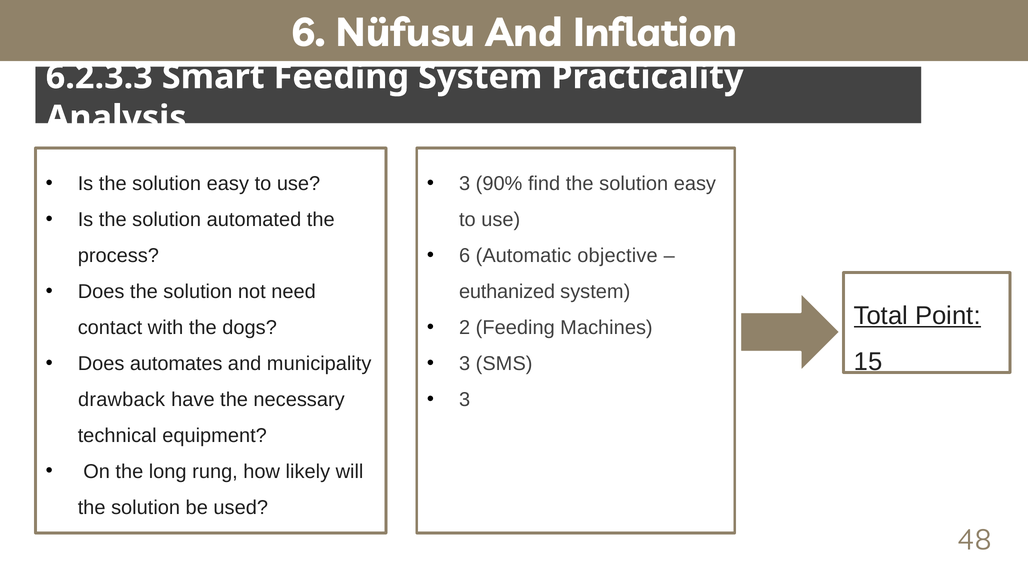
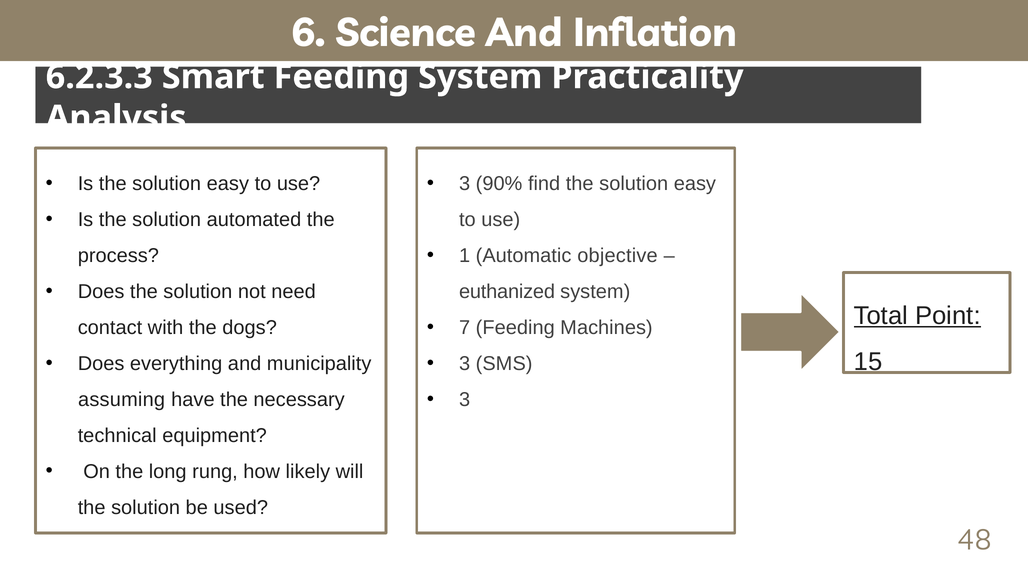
Nüfusu: Nüfusu -> Science (406, 33)
6: 6 -> 1 (465, 256)
2: 2 -> 7 (465, 328)
automates: automates -> everything (176, 364)
drawback: drawback -> assuming (122, 400)
